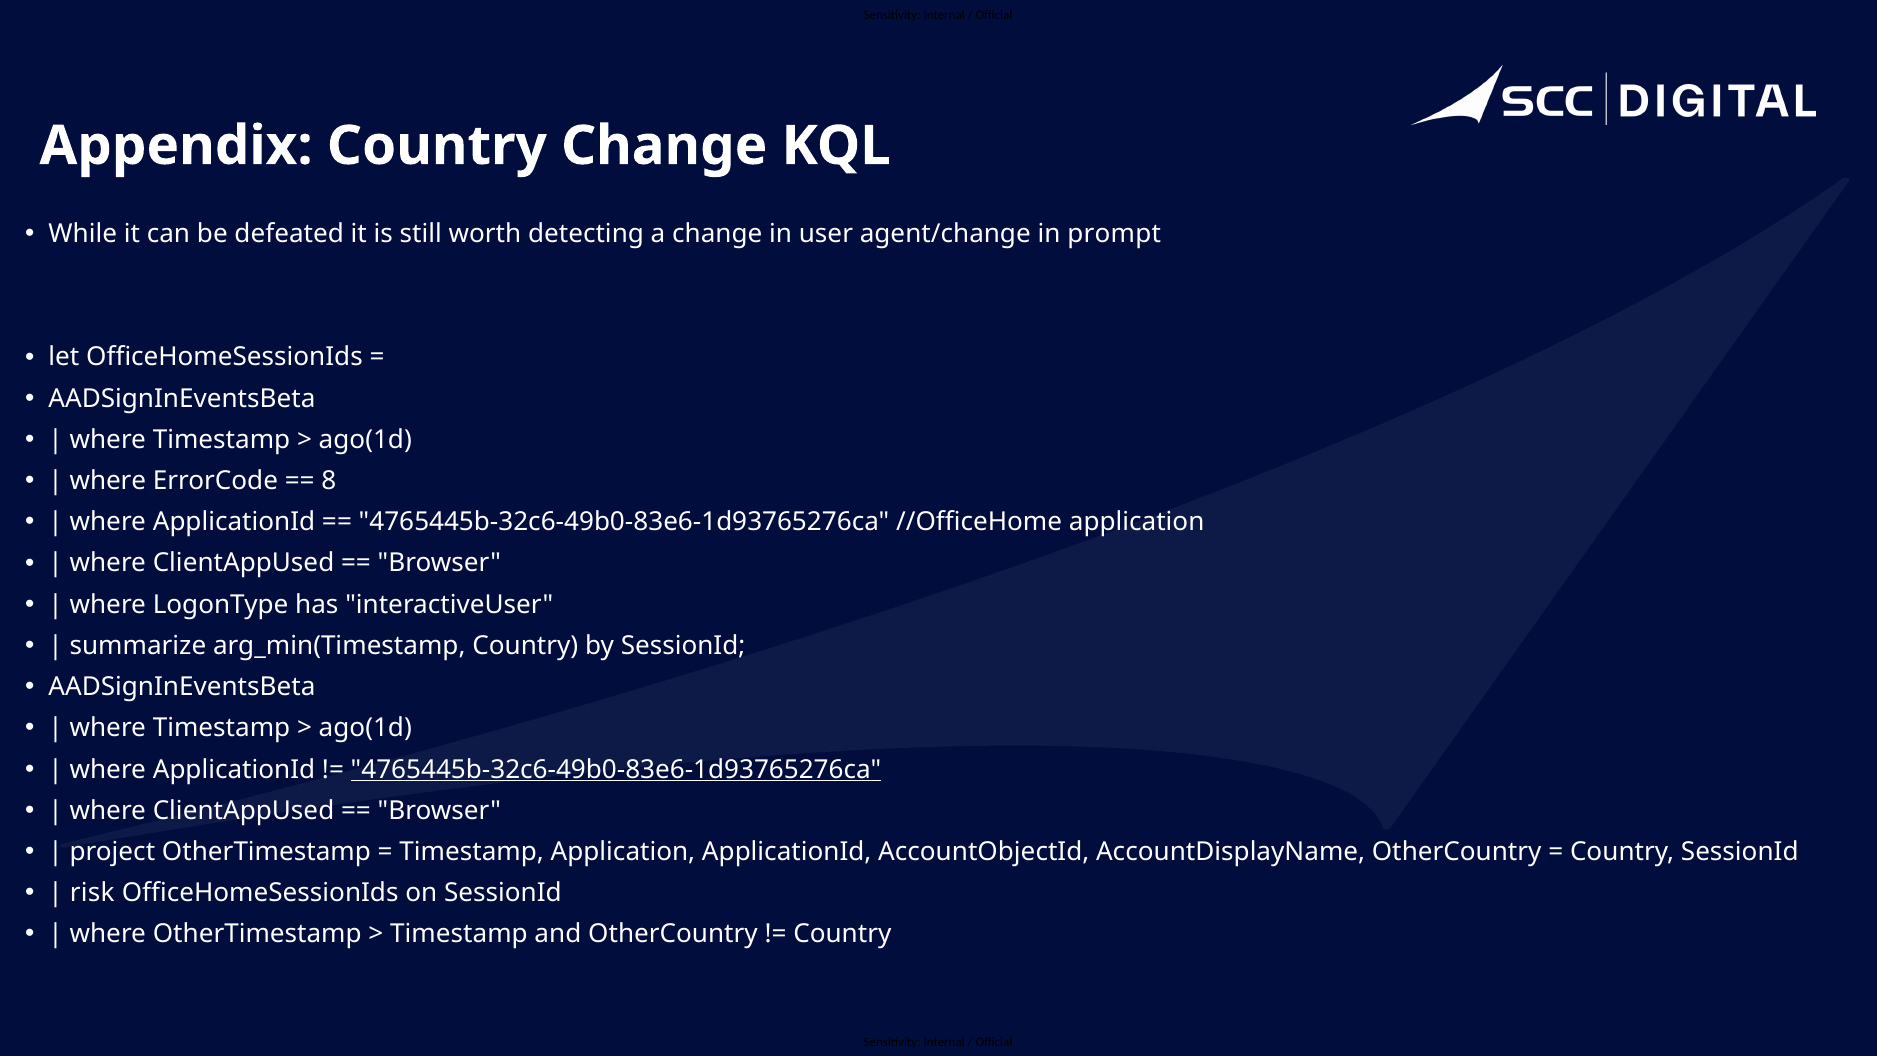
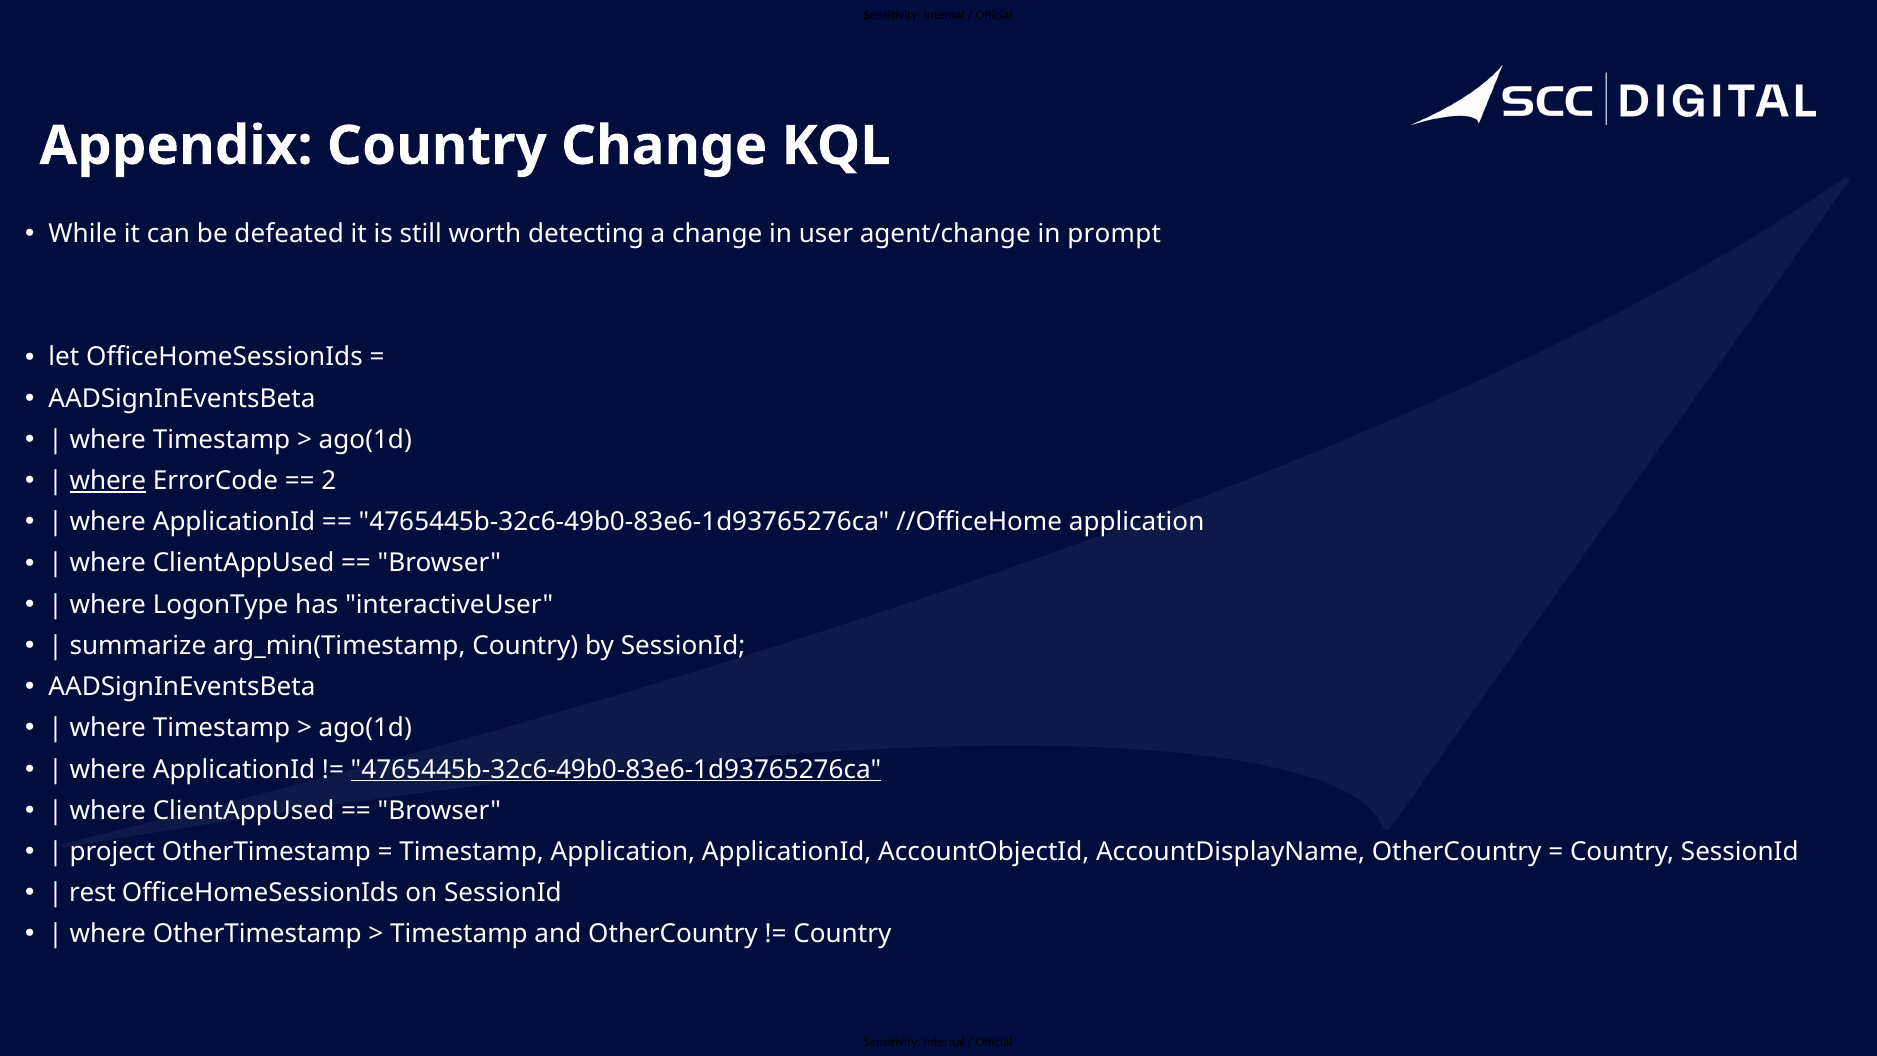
where underline: none -> present (108, 481)
8: 8 -> 2 (329, 481)
risk: risk -> rest (92, 893)
